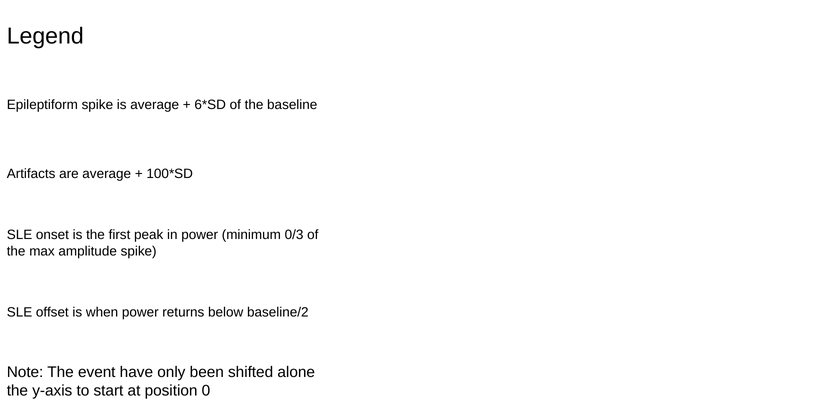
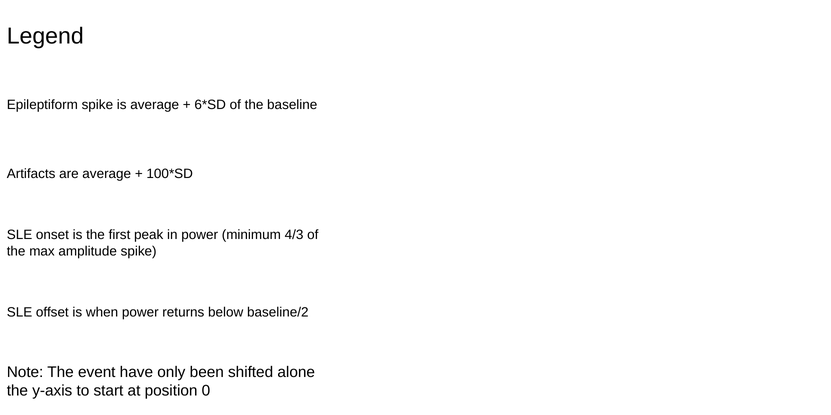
0/3: 0/3 -> 4/3 (294, 235)
